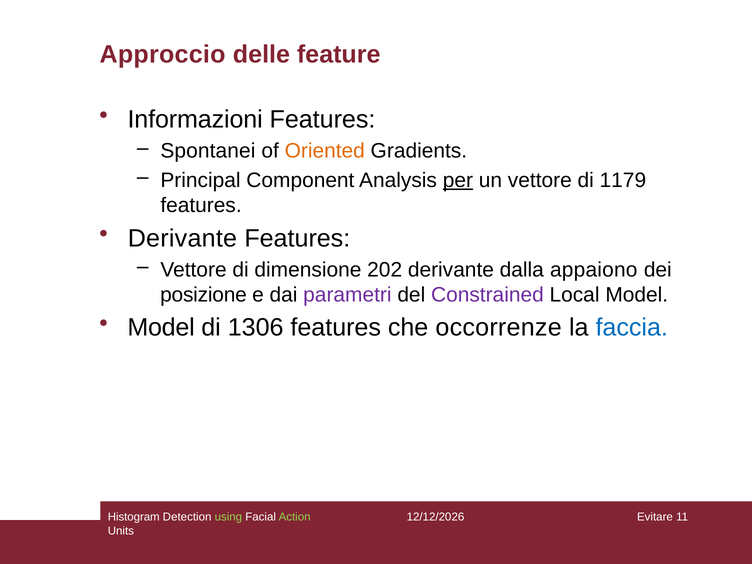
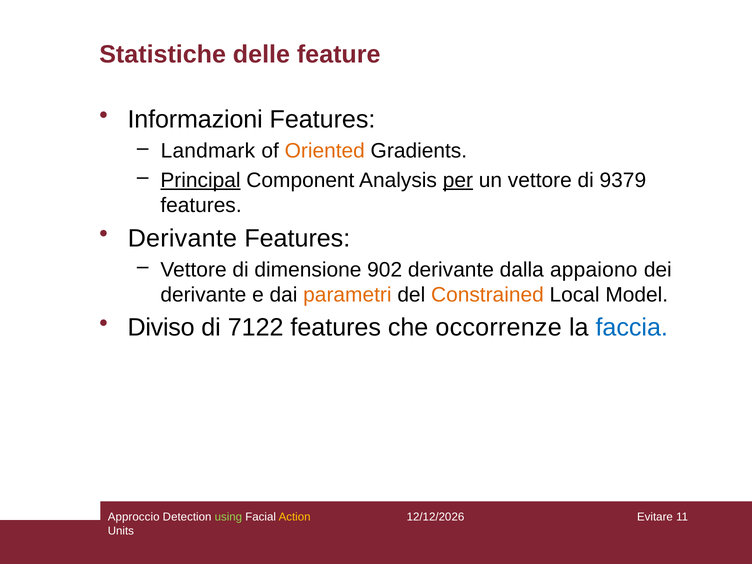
Approccio: Approccio -> Statistiche (163, 54)
Spontanei: Spontanei -> Landmark (208, 151)
Principal underline: none -> present (200, 180)
1179: 1179 -> 9379 (623, 180)
202: 202 -> 902 (385, 270)
posizione: posizione -> derivante (203, 295)
parametri colour: purple -> orange (347, 295)
Constrained colour: purple -> orange (487, 295)
Model: Model -> Diviso (161, 328)
1306: 1306 -> 7122 (256, 328)
Histogram: Histogram -> Approccio (134, 517)
Action colour: light green -> yellow (295, 517)
